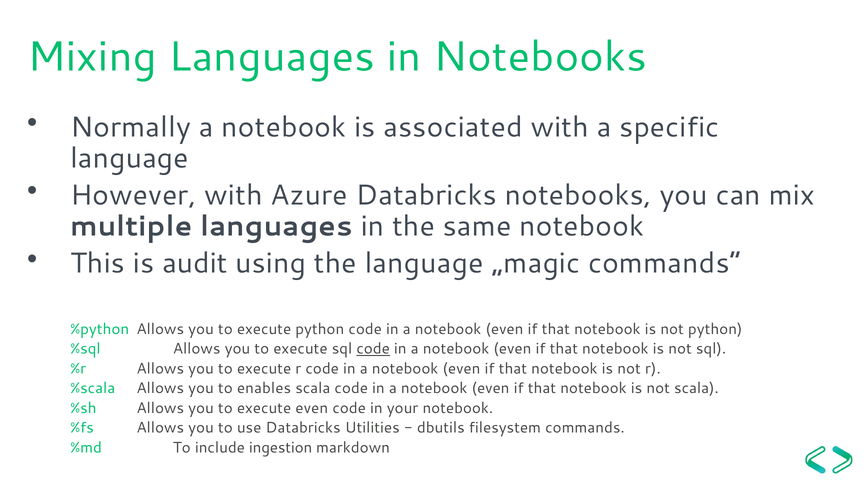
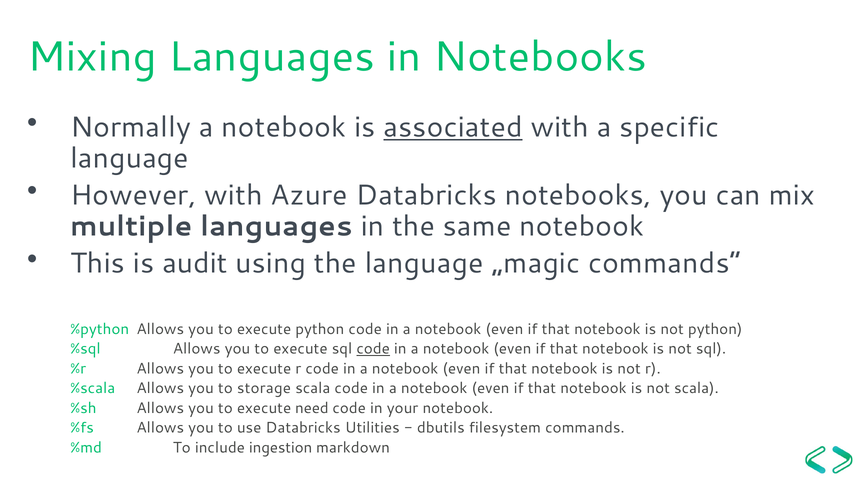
associated underline: none -> present (453, 127)
enables: enables -> storage (264, 388)
execute even: even -> need (312, 408)
